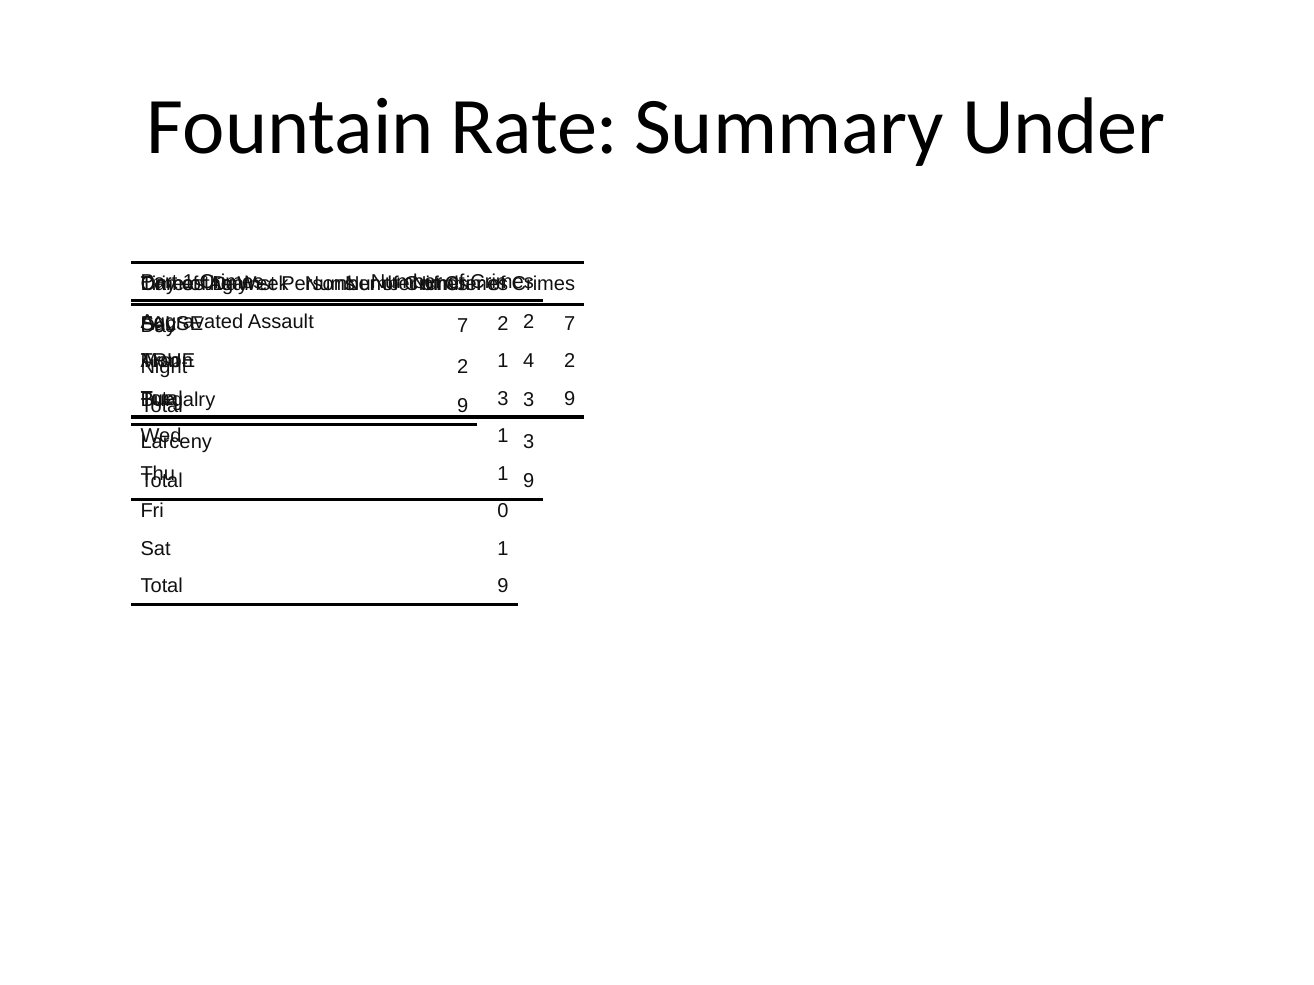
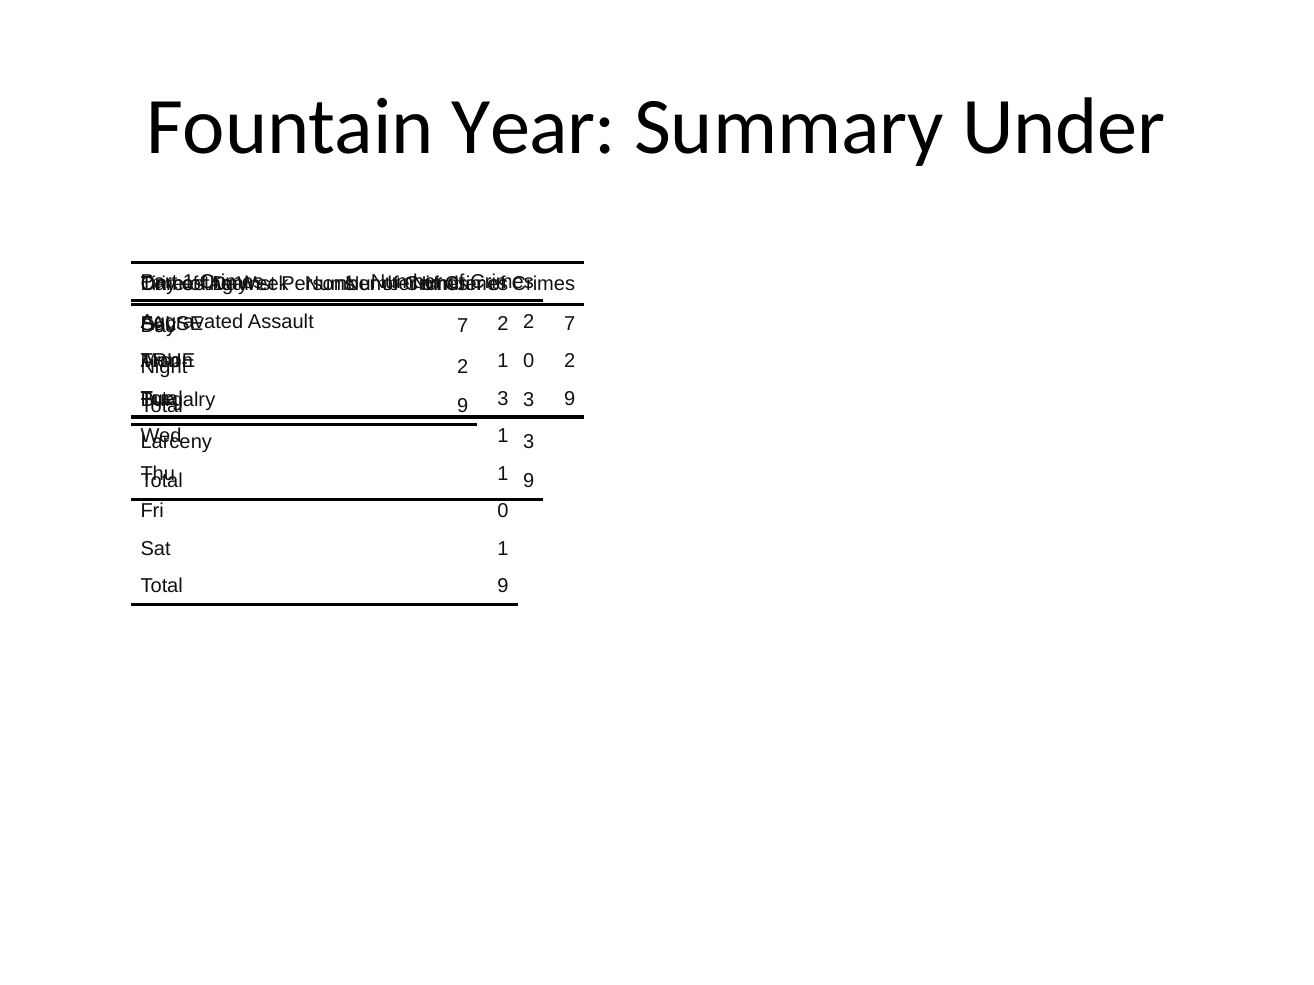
Rate: Rate -> Year (534, 127)
4: 4 -> 0 (529, 361)
